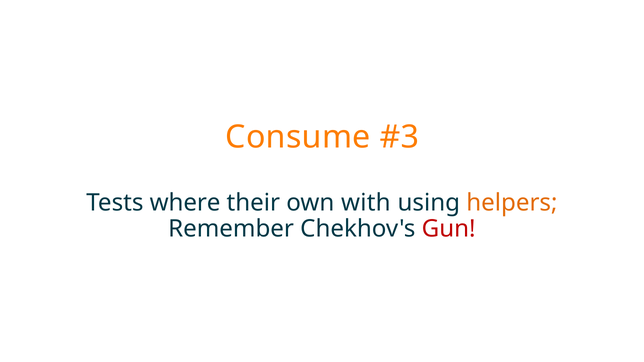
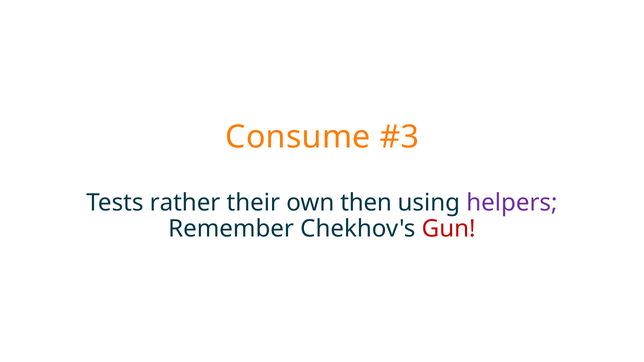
where: where -> rather (185, 203)
with: with -> then (366, 203)
helpers colour: orange -> purple (512, 203)
